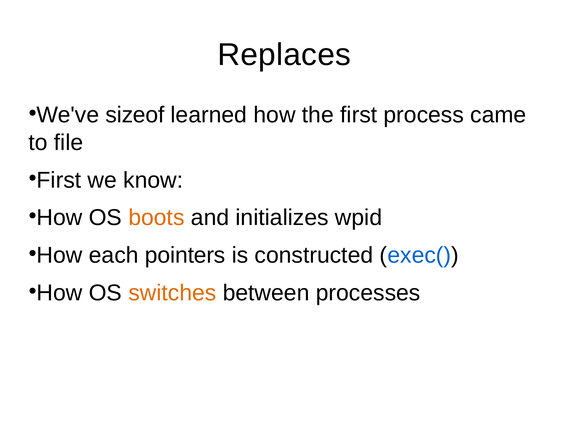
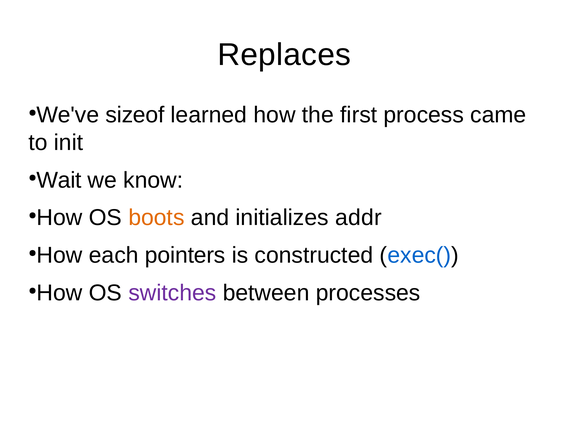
file: file -> init (69, 143)
First: First -> Wait (59, 180)
wpid: wpid -> addr (358, 218)
switches colour: orange -> purple (172, 293)
